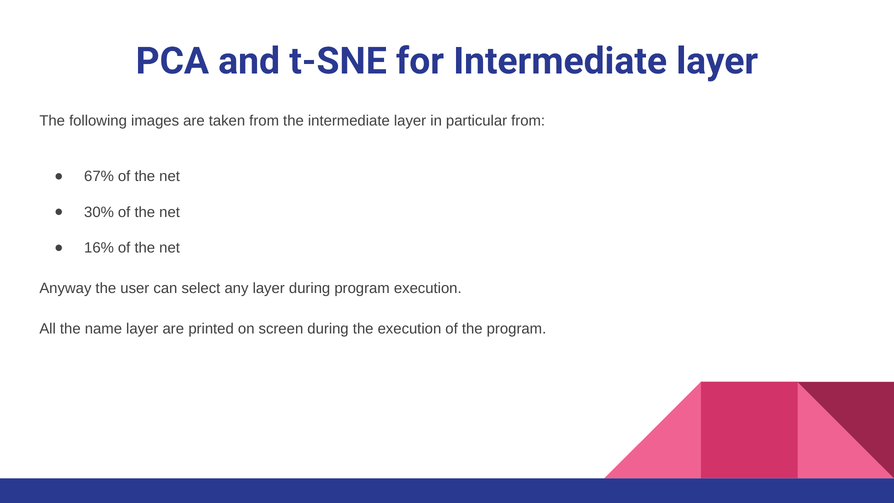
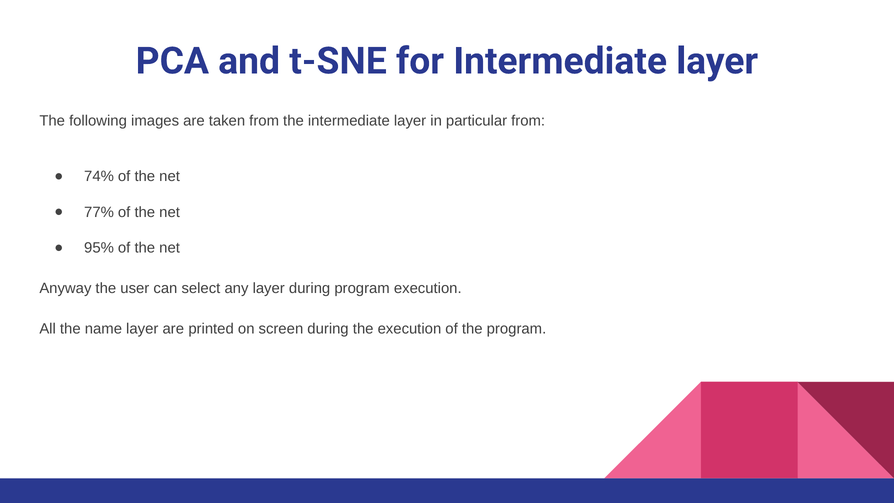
67%: 67% -> 74% (99, 176)
30%: 30% -> 77% (99, 212)
16%: 16% -> 95% (99, 248)
